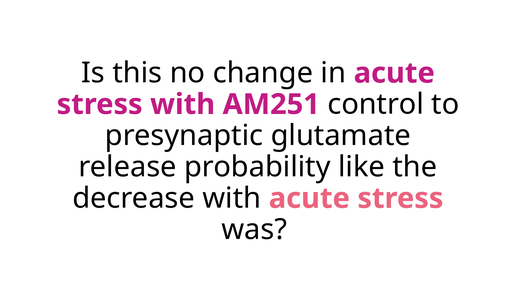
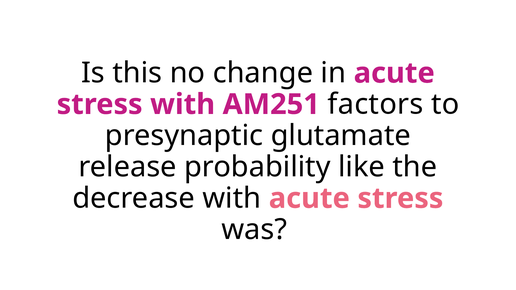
control: control -> factors (375, 104)
